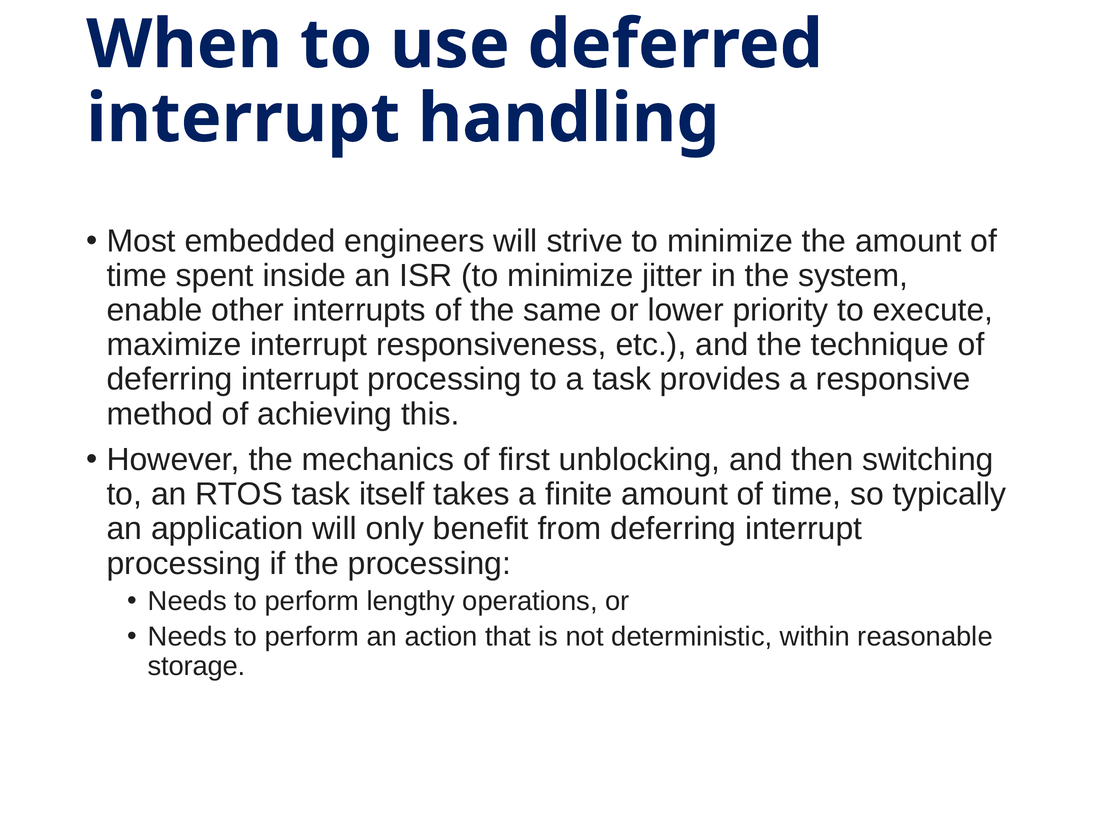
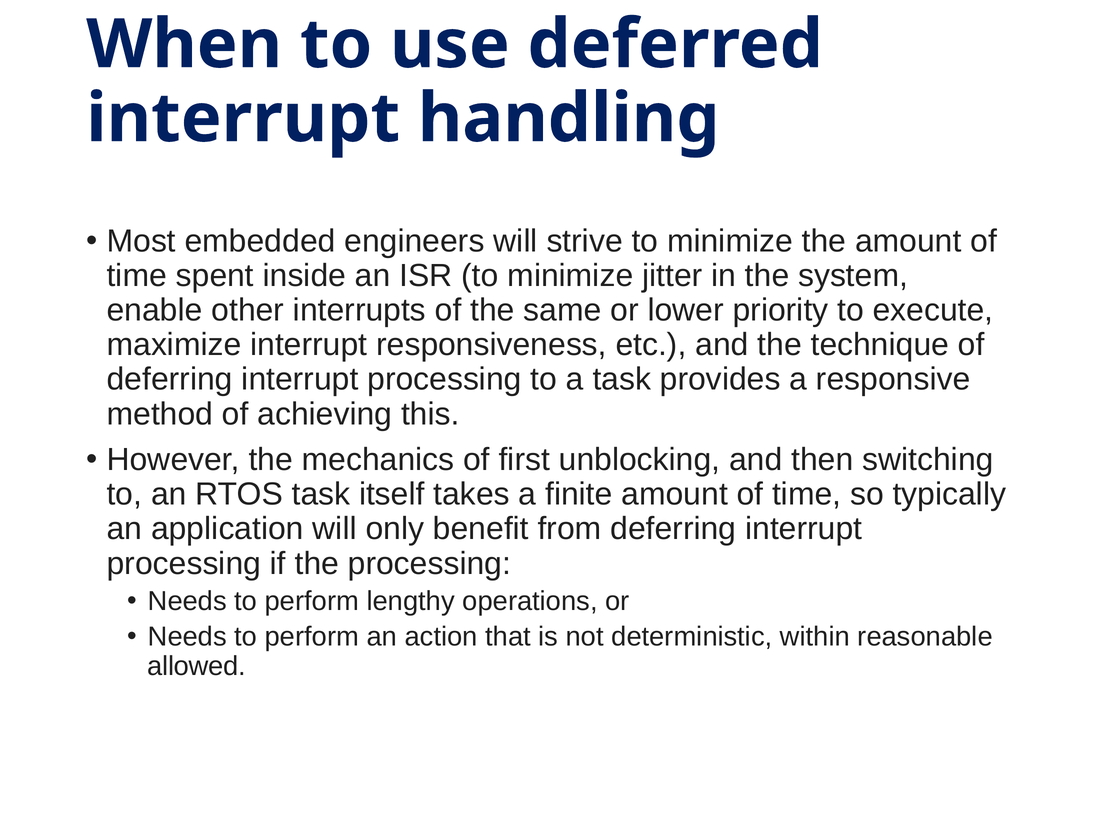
storage: storage -> allowed (197, 666)
